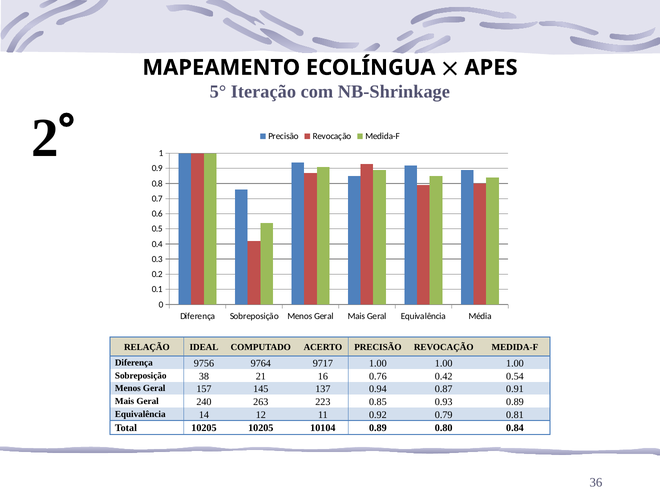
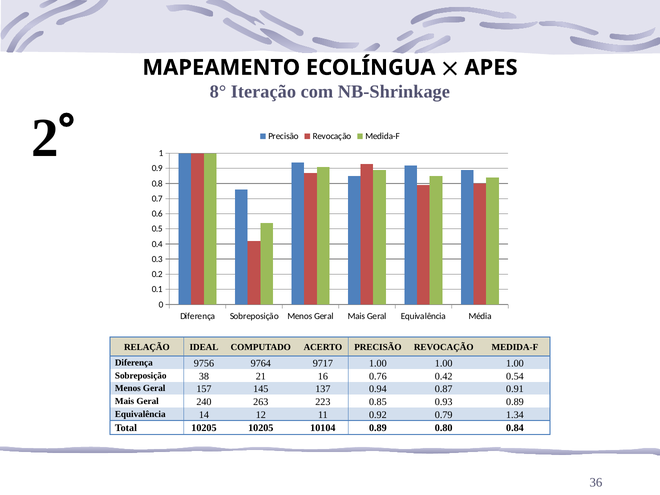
5°: 5° -> 8° (218, 92)
0.81: 0.81 -> 1.34 (515, 415)
